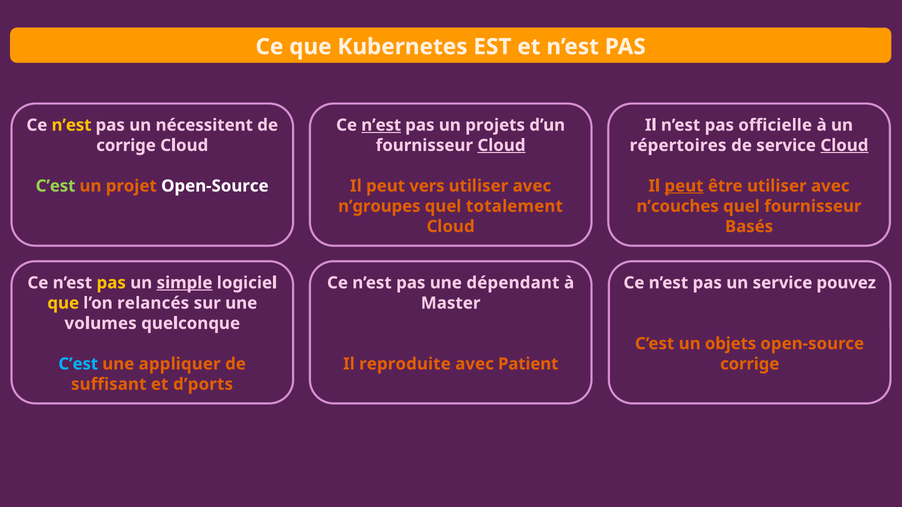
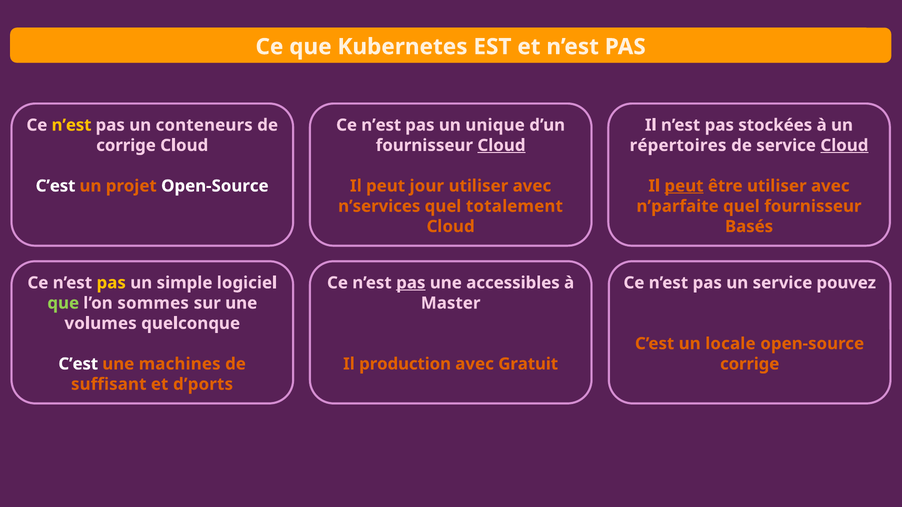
n’est underline: present -> none (381, 125)
projets: projets -> unique (495, 125)
nécessitent: nécessitent -> conteneurs (204, 125)
officielle: officielle -> stockées (775, 125)
vers: vers -> jour (427, 186)
C’est colour: light green -> white (56, 186)
n’groupes: n’groupes -> n’services (379, 206)
n’couches: n’couches -> n’parfaite (678, 206)
simple underline: present -> none (185, 283)
pas underline: none -> present (411, 283)
dépendant: dépendant -> accessibles (513, 283)
que colour: yellow -> light green (63, 303)
relancés: relancés -> sommes (153, 303)
objets: objets -> locale (730, 344)
C’est colour: light blue -> white (78, 364)
appliquer: appliquer -> machines (180, 364)
reproduite: reproduite -> production (405, 364)
Patient: Patient -> Gratuit (528, 364)
